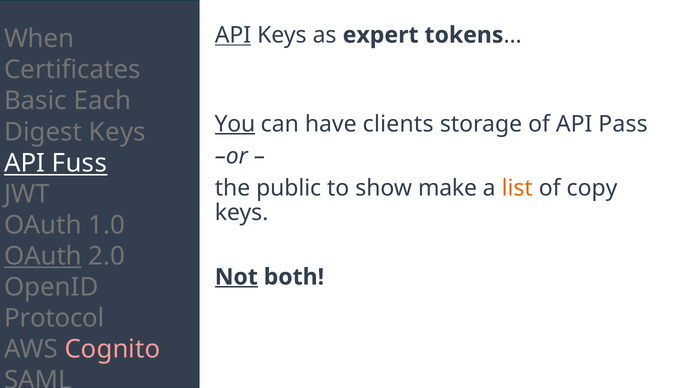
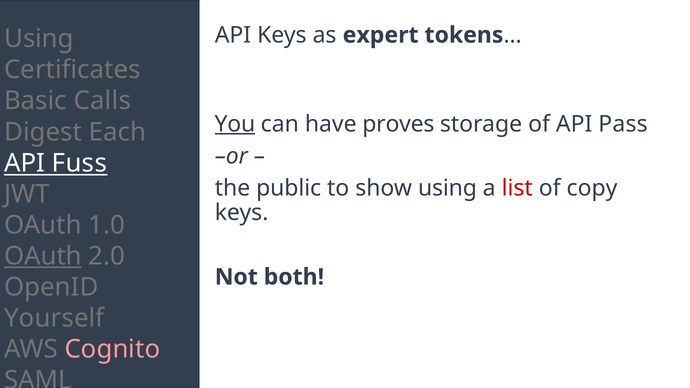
API underline: present -> none (233, 35)
When: When -> Using (39, 39)
Each: Each -> Calls (102, 101)
clients: clients -> proves (398, 124)
Digest Keys: Keys -> Each (117, 132)
show make: make -> using (447, 188)
list colour: orange -> red (517, 188)
Not underline: present -> none (236, 277)
Protocol: Protocol -> Yourself (54, 318)
